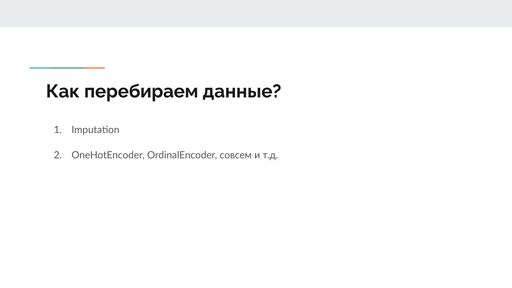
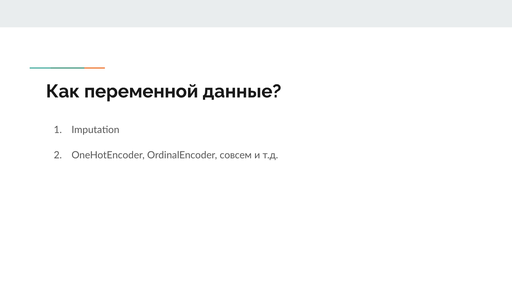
перебираем: перебираем -> переменной (141, 91)
